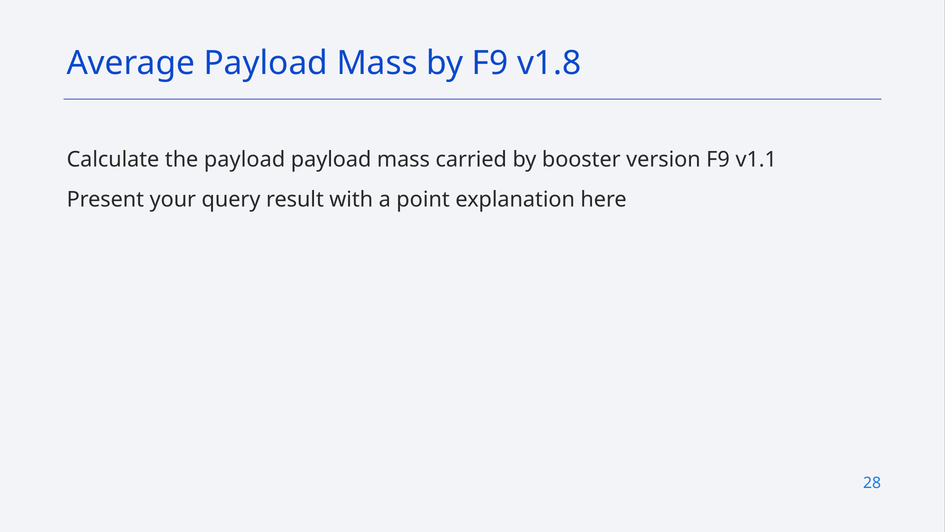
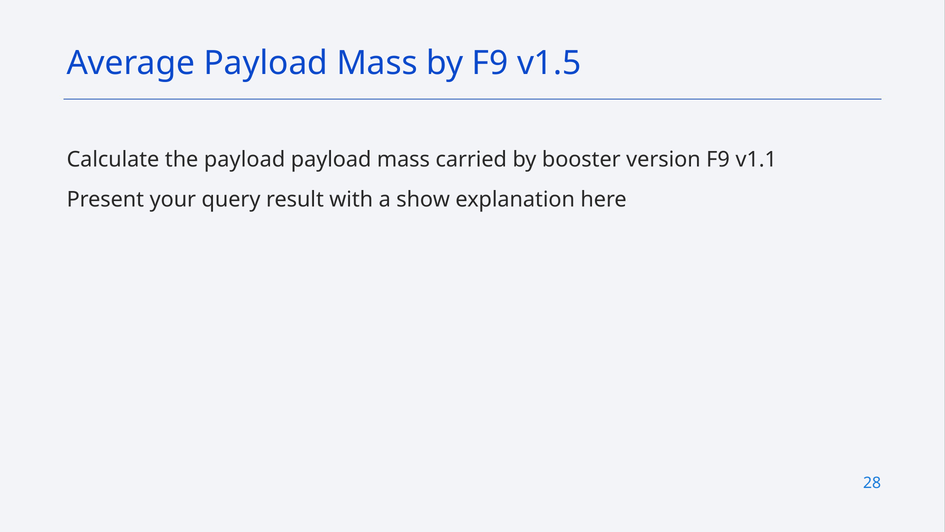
v1.8: v1.8 -> v1.5 (549, 63)
point: point -> show (423, 199)
